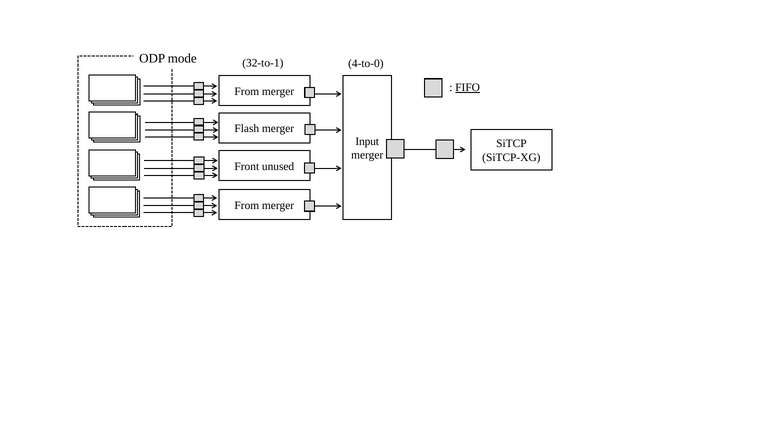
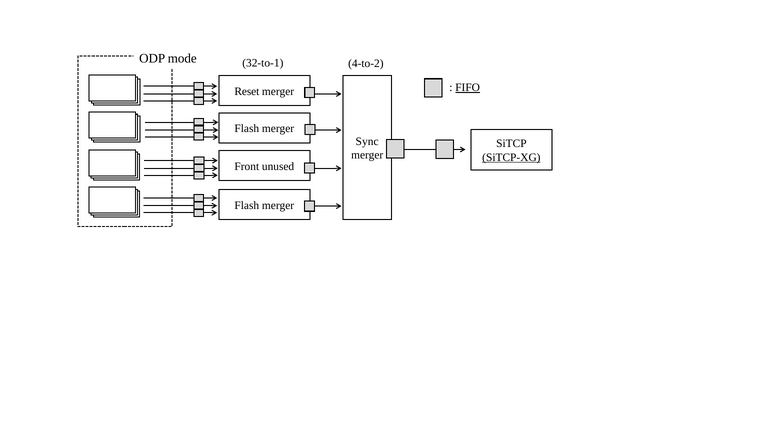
4-to-0: 4-to-0 -> 4-to-2 (366, 63)
From: From -> Reset (247, 91)
Input: Input -> Sync (367, 142)
SiTCP-XG underline: none -> present (511, 157)
From: From -> Flash (247, 206)
